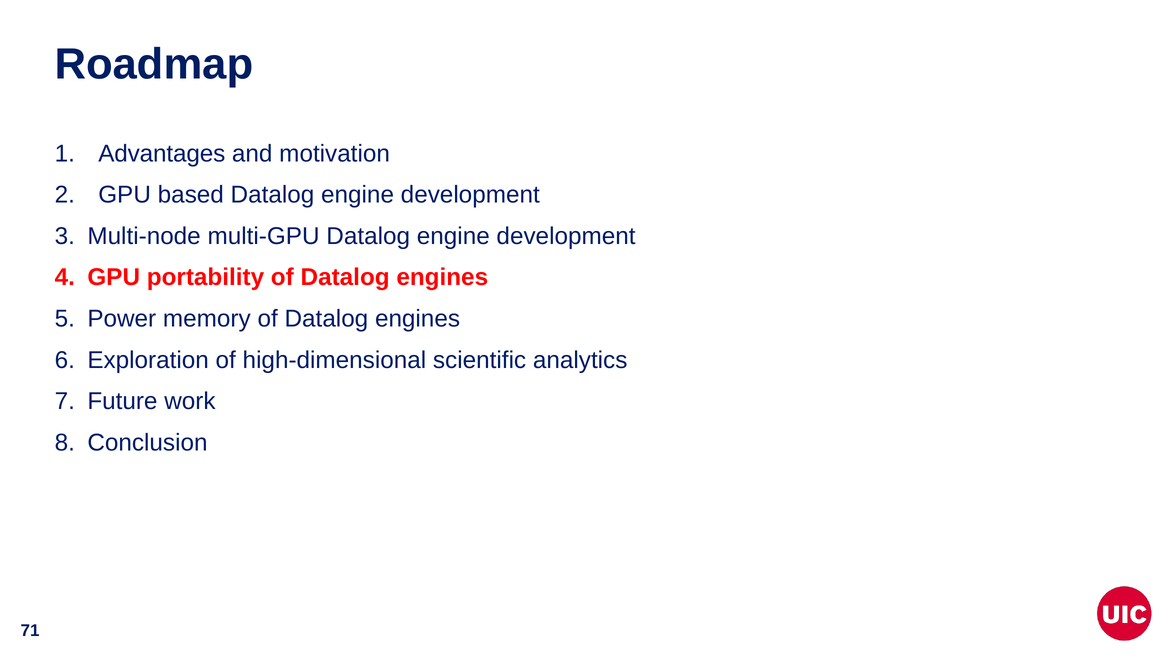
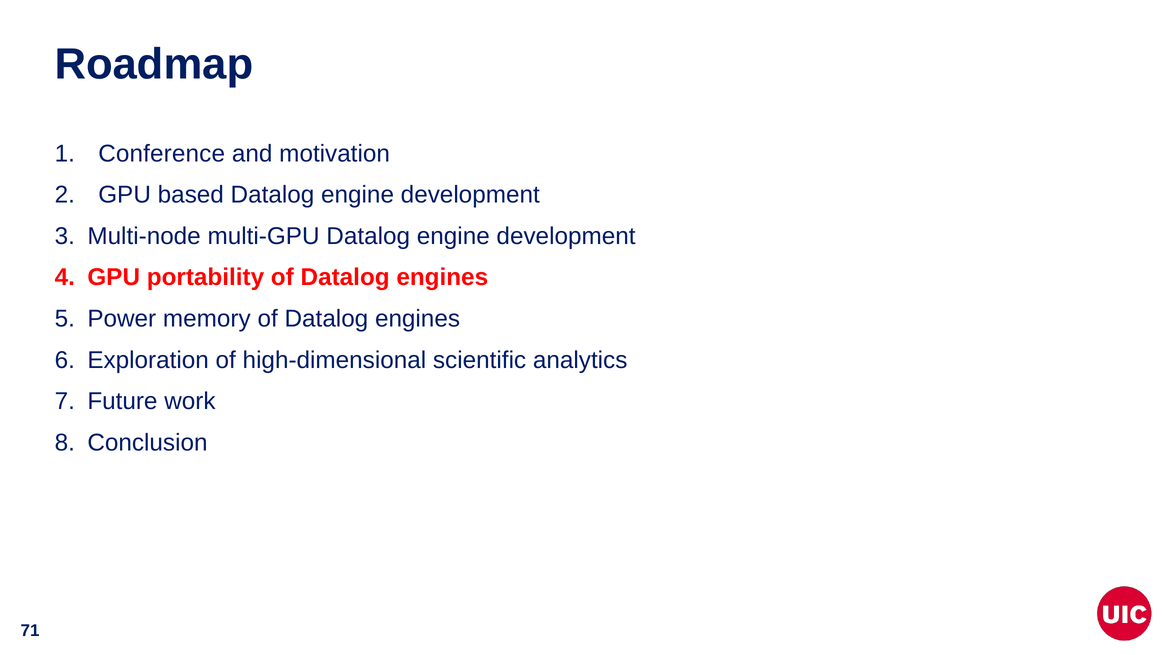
Advantages: Advantages -> Conference (162, 154)
